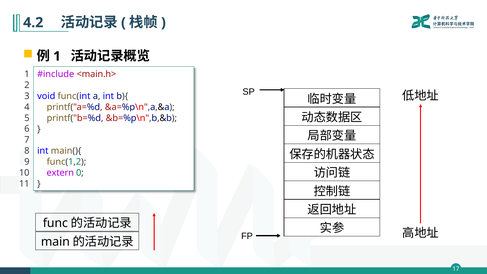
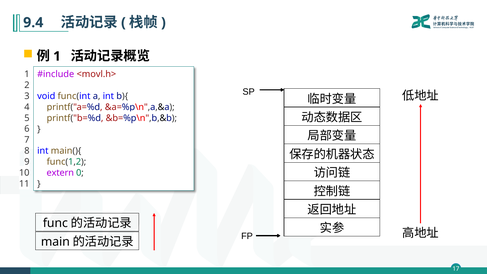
4.2: 4.2 -> 9.4 (33, 23)
<main.h>: <main.h> -> <movl.h> (96, 74)
